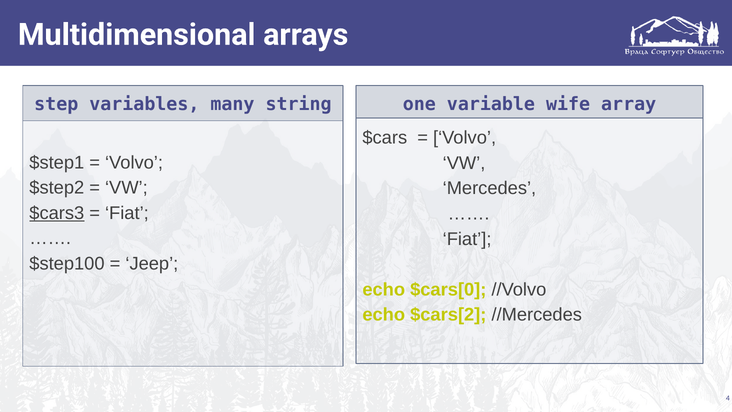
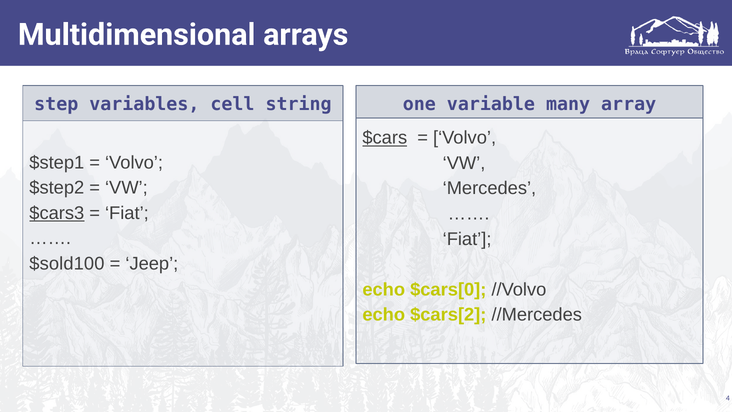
many: many -> cell (232, 104)
wife: wife -> many (568, 104)
$cars underline: none -> present (385, 138)
$step100: $step100 -> $sold100 (67, 264)
